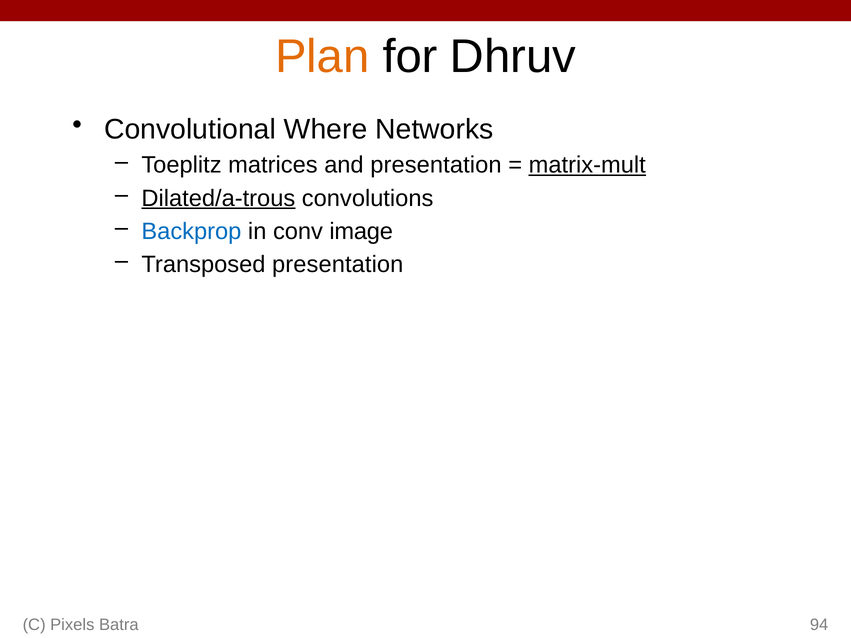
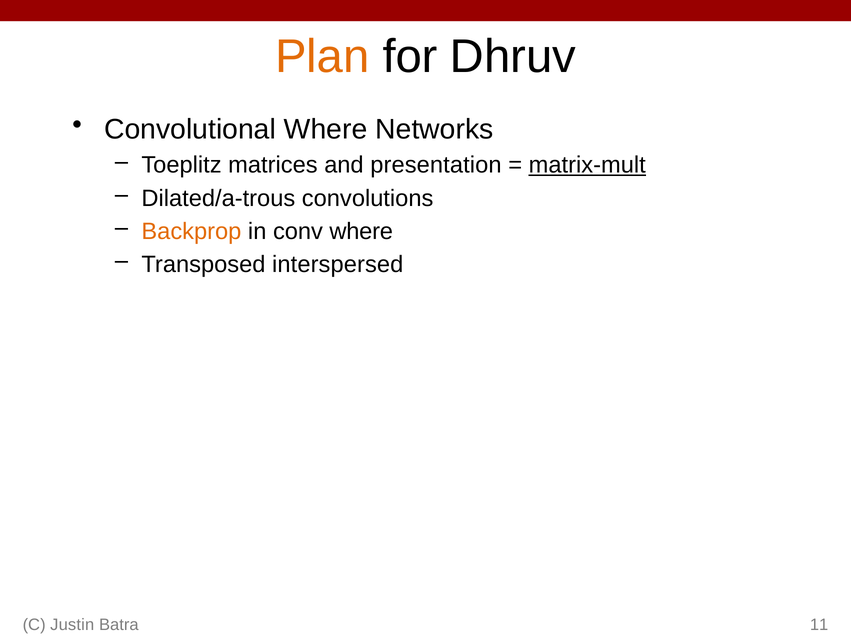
Dilated/a-trous underline: present -> none (218, 198)
Backprop colour: blue -> orange (191, 231)
conv image: image -> where (361, 231)
Transposed presentation: presentation -> interspersed (338, 265)
Pixels: Pixels -> Justin (72, 625)
94: 94 -> 11 (819, 625)
